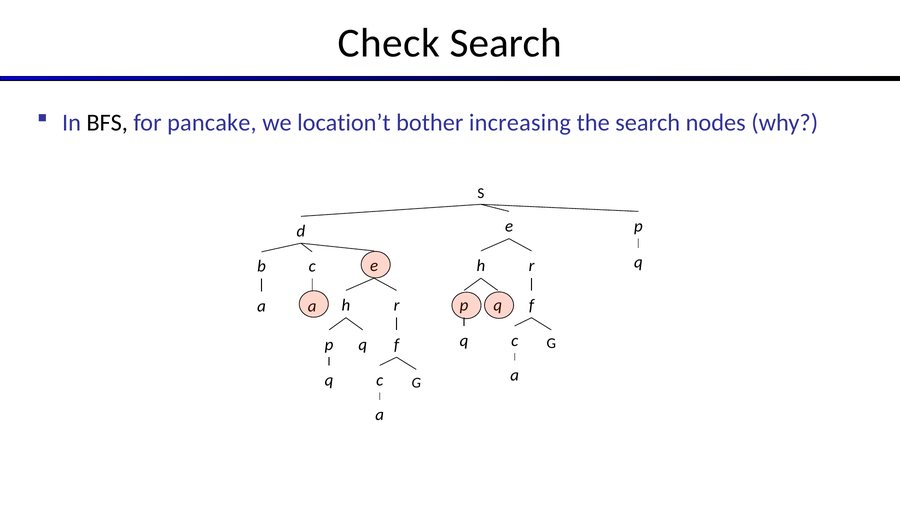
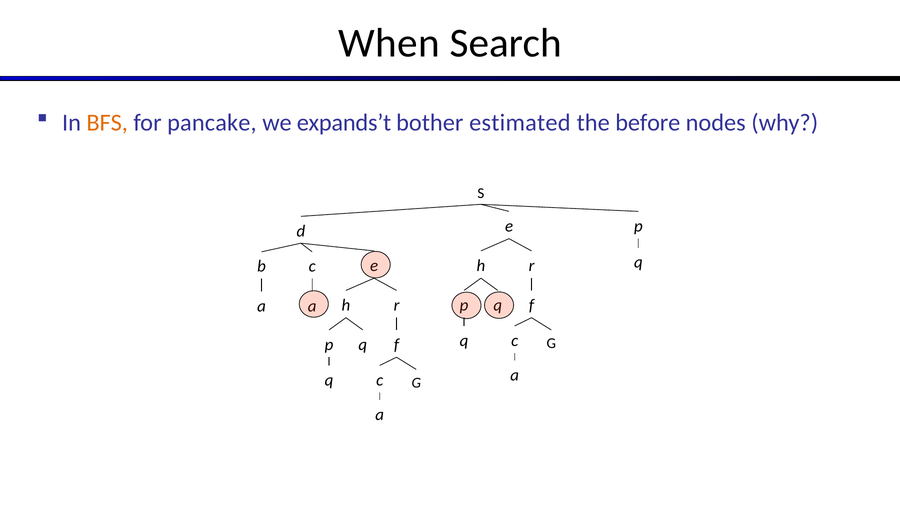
Check: Check -> When (389, 43)
BFS colour: black -> orange (107, 123)
location’t: location’t -> expands’t (344, 123)
increasing: increasing -> estimated (520, 123)
the search: search -> before (648, 123)
